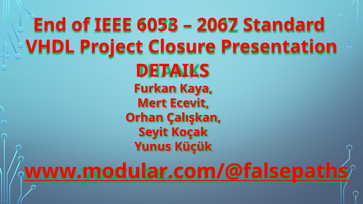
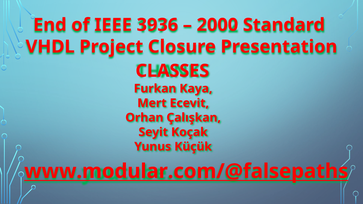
6053: 6053 -> 3936 (157, 25)
2067: 2067 -> 2000 (217, 25)
DETAILS: DETAILS -> CLASSES (172, 71)
